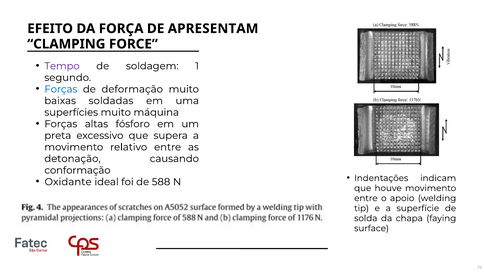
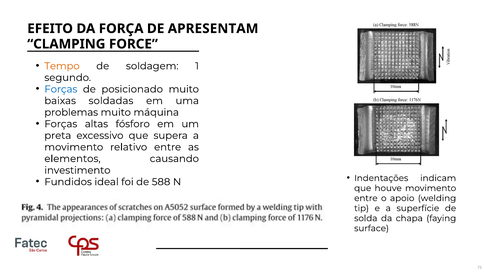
Tempo colour: purple -> orange (62, 66)
deformação: deformação -> posicionado (132, 89)
superfícies: superfícies -> problemas (71, 112)
detonação: detonação -> elementos (72, 159)
conformação: conformação -> investimento (77, 170)
Oxidante: Oxidante -> Fundidos (68, 182)
